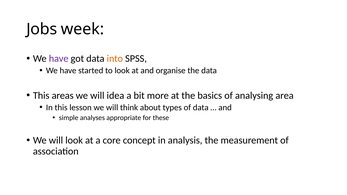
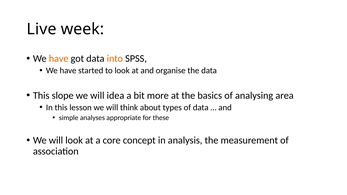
Jobs: Jobs -> Live (42, 29)
have colour: purple -> orange (59, 59)
areas: areas -> slope (63, 96)
